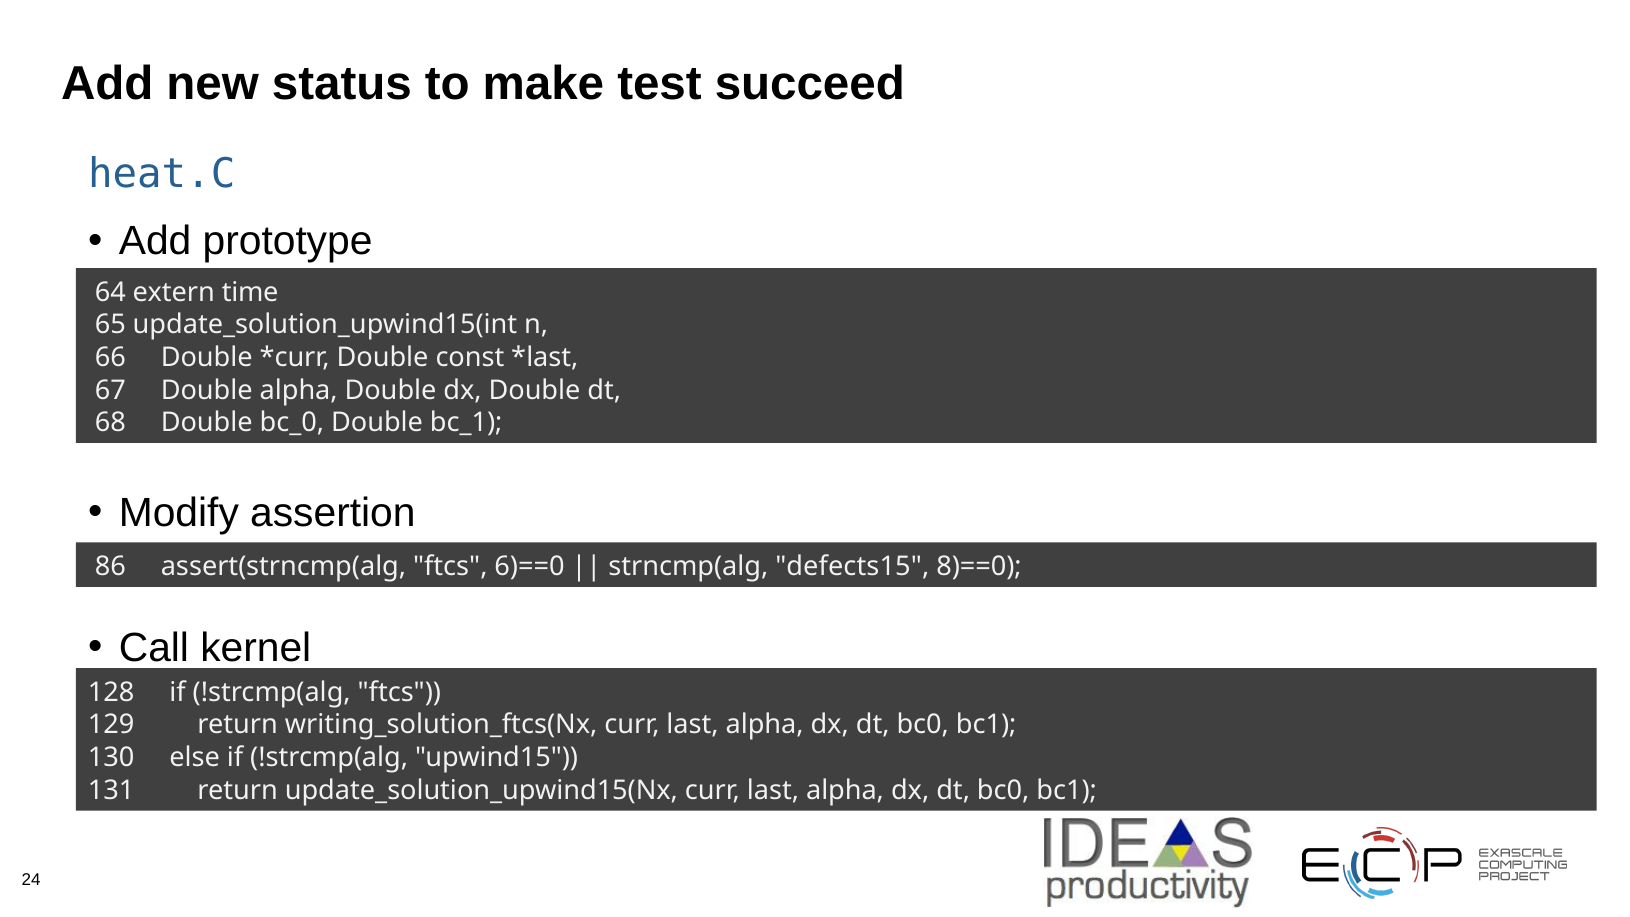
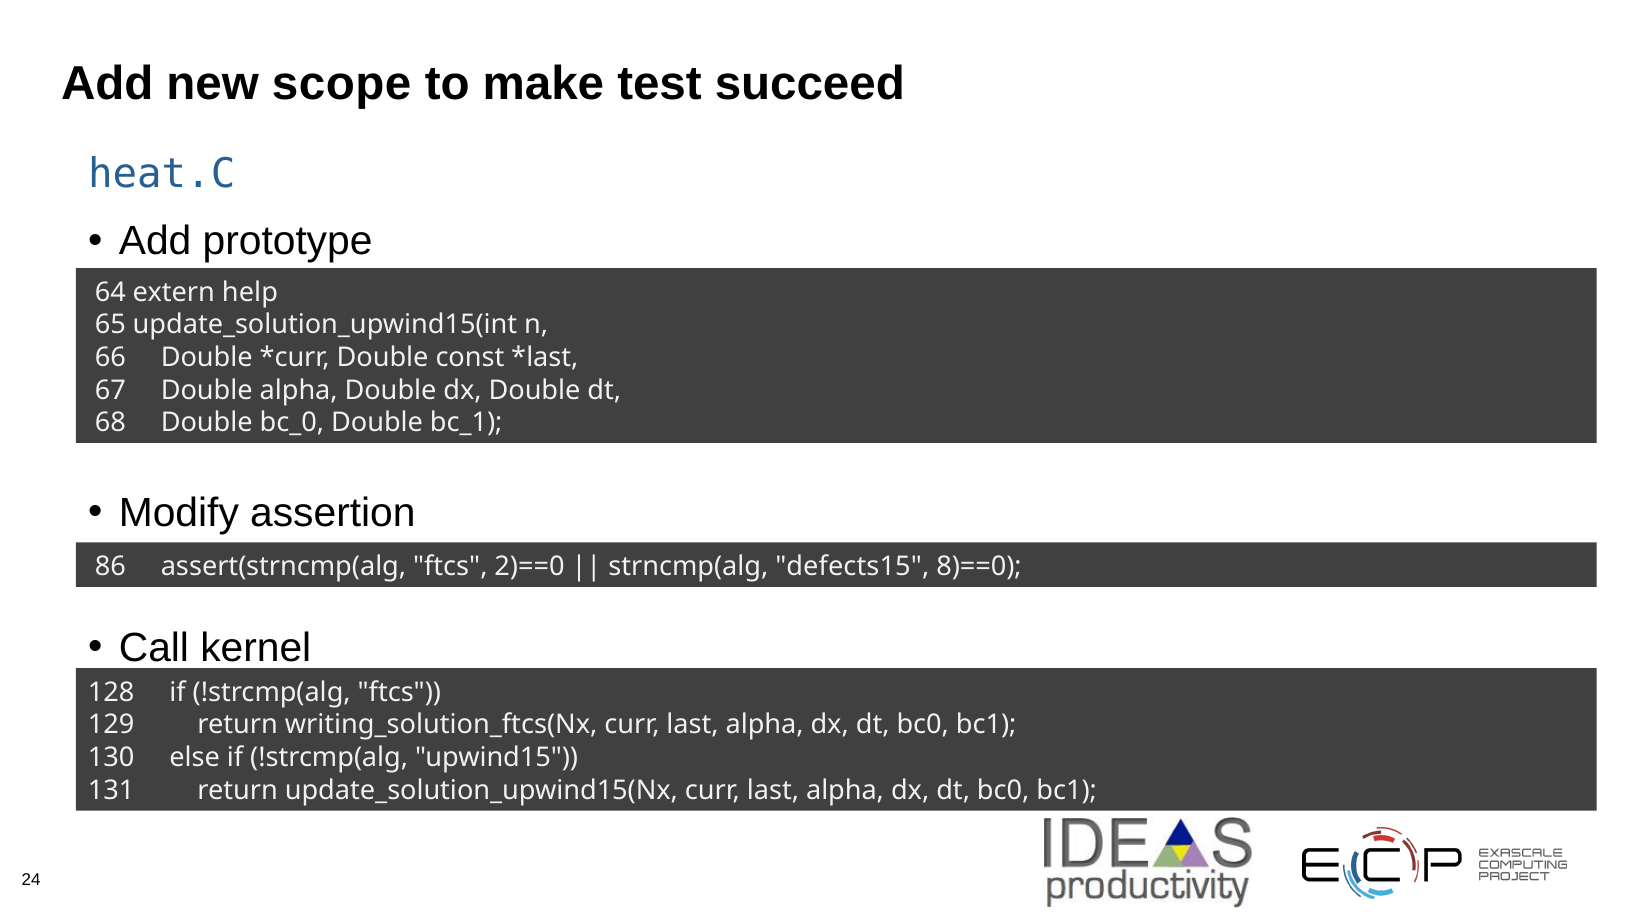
status: status -> scope (342, 84)
time: time -> help (250, 292)
6)==0: 6)==0 -> 2)==0 (530, 567)
